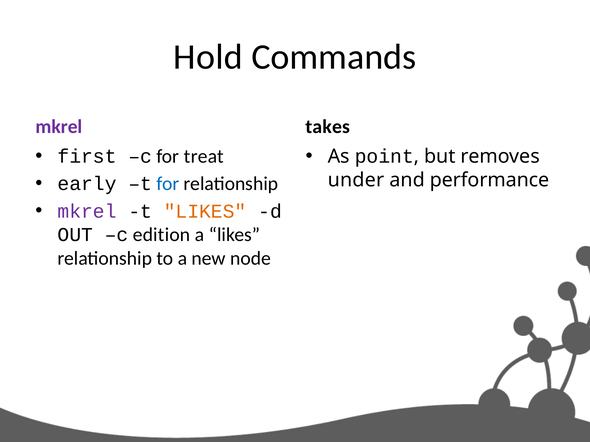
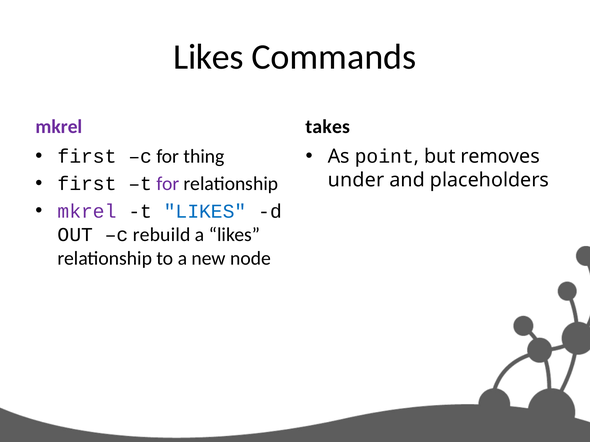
Hold: Hold -> Likes (208, 57)
treat: treat -> thing (204, 156)
early: early -> first (87, 184)
for colour: blue -> purple (168, 184)
performance: performance -> placeholders (489, 180)
LIKES colour: orange -> blue (205, 212)
edition: edition -> rebuild (162, 235)
